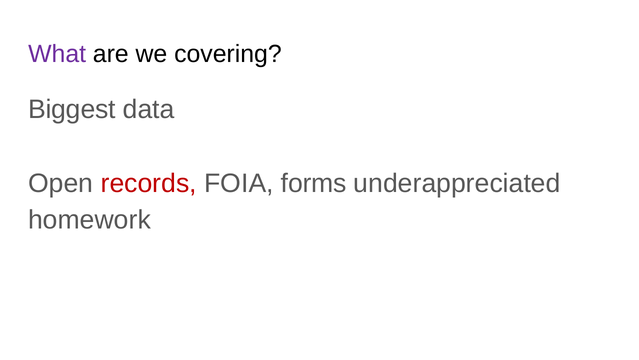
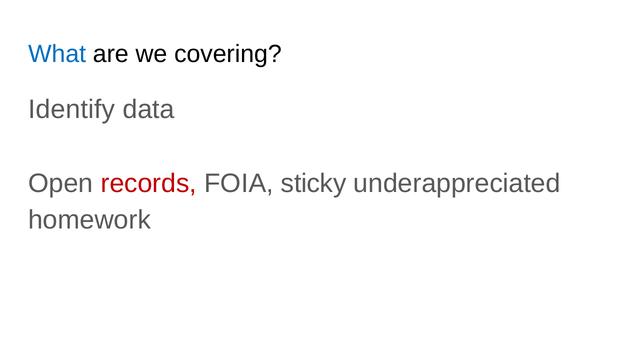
What colour: purple -> blue (57, 54)
Biggest: Biggest -> Identify (72, 110)
forms: forms -> sticky (314, 183)
